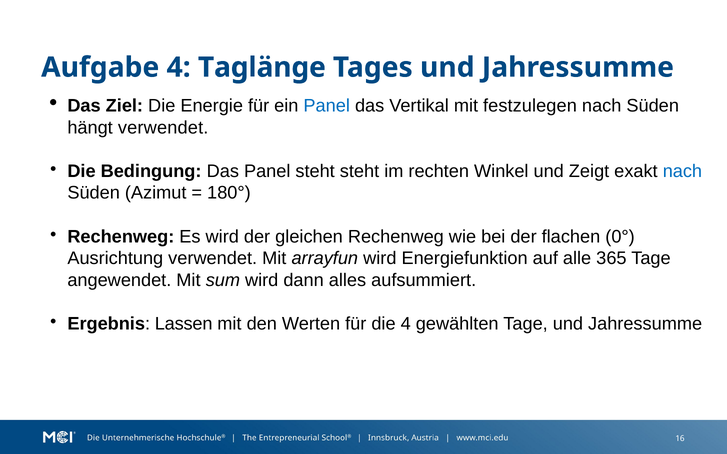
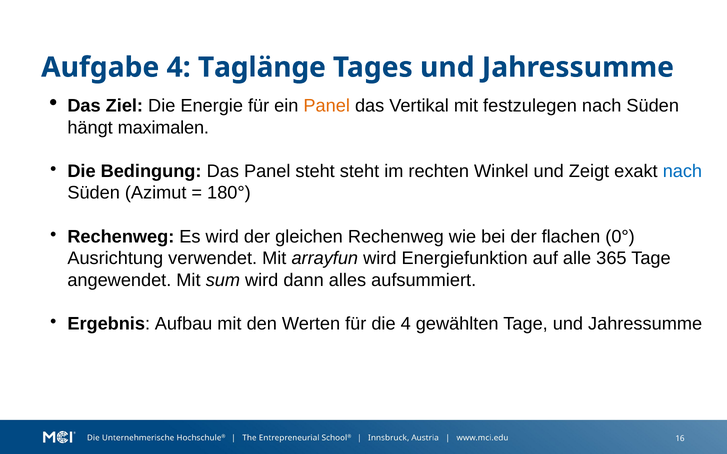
Panel colour: blue -> orange (327, 106)
hängt verwendet: verwendet -> maximalen (163, 128)
Lassen: Lassen -> Aufbau (184, 324)
